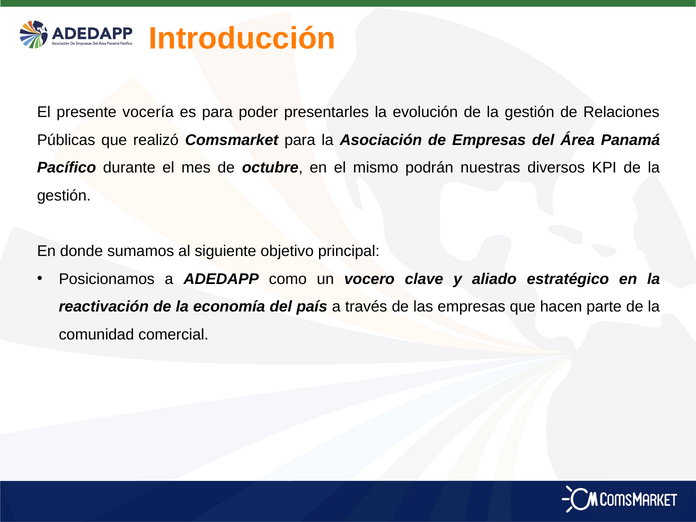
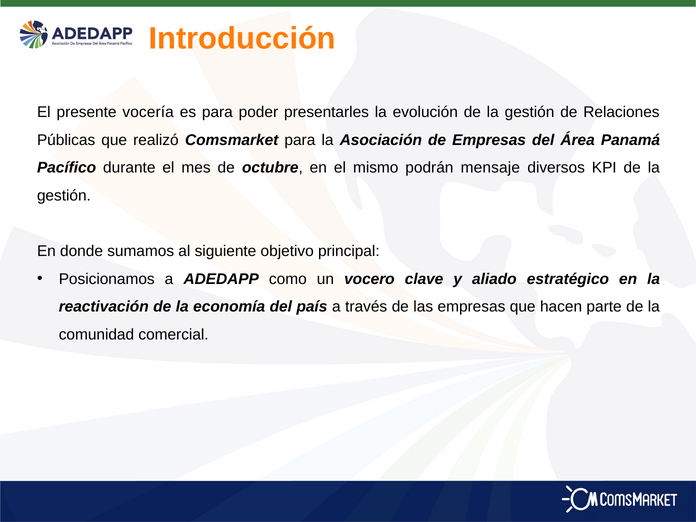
nuestras: nuestras -> mensaje (490, 168)
